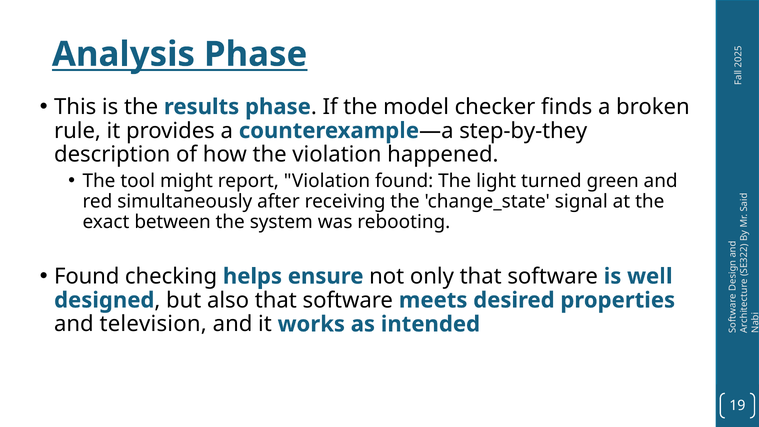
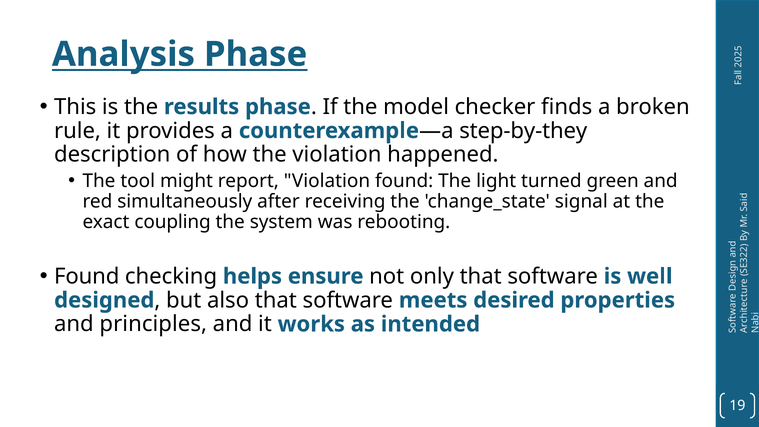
between: between -> coupling (173, 222)
television: television -> principles (153, 324)
